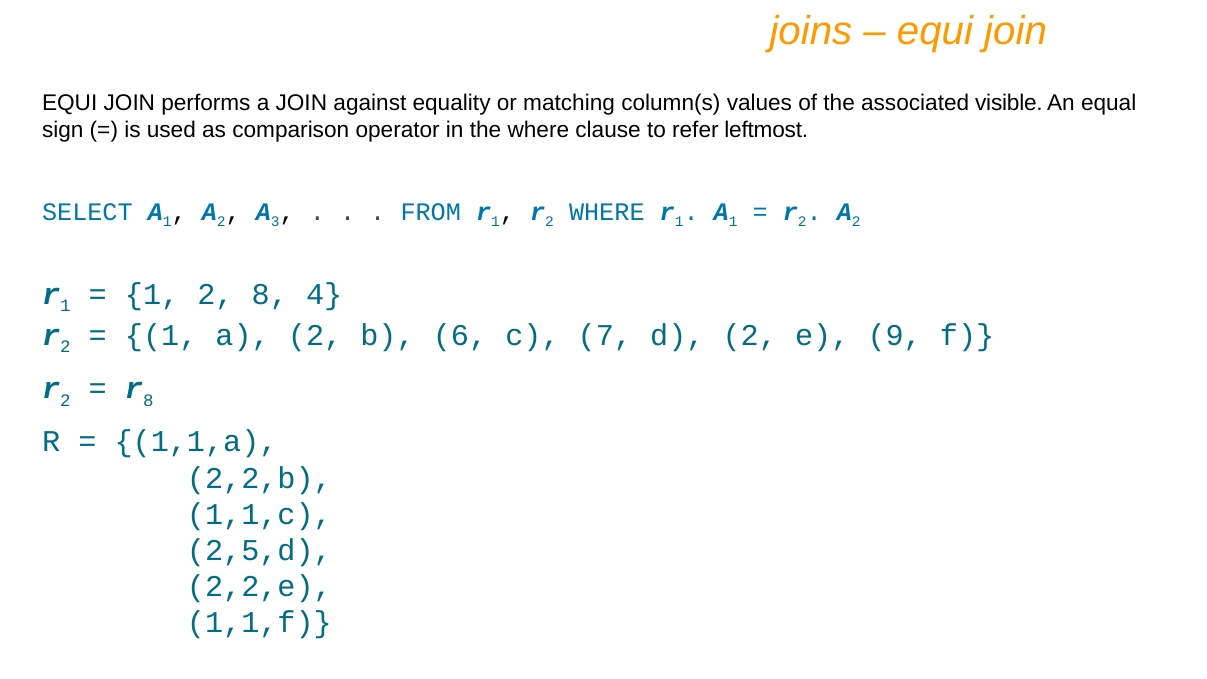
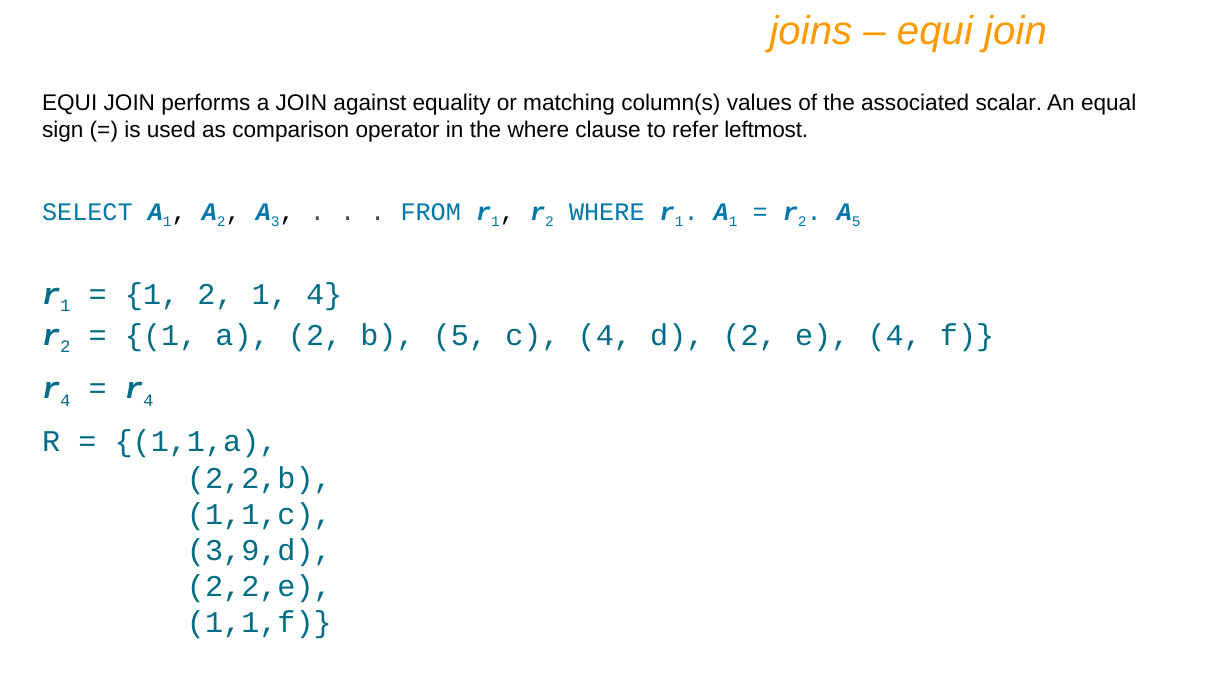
visible: visible -> scalar (1009, 103)
2: 2 -> 5 (856, 222)
2 8: 8 -> 1 (270, 294)
b 6: 6 -> 5 (460, 335)
c 7: 7 -> 4 (605, 335)
e 9: 9 -> 4 (895, 335)
2: 2 -> 4 (65, 400)
8: 8 -> 4 (148, 400)
2,5,d: 2,5,d -> 3,9,d (259, 551)
